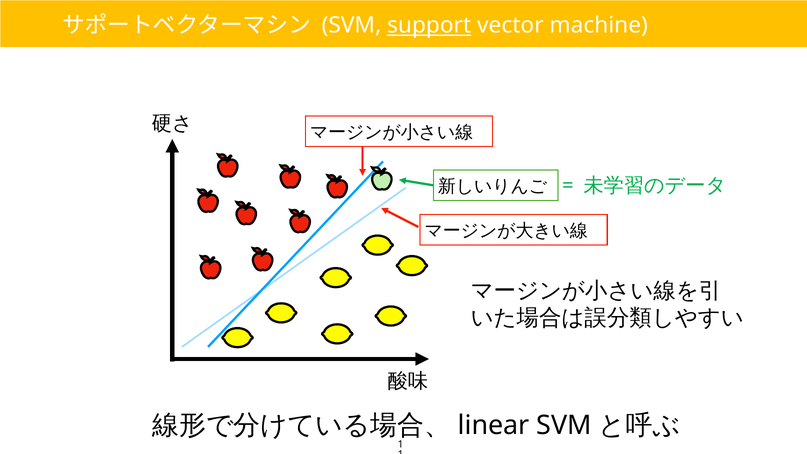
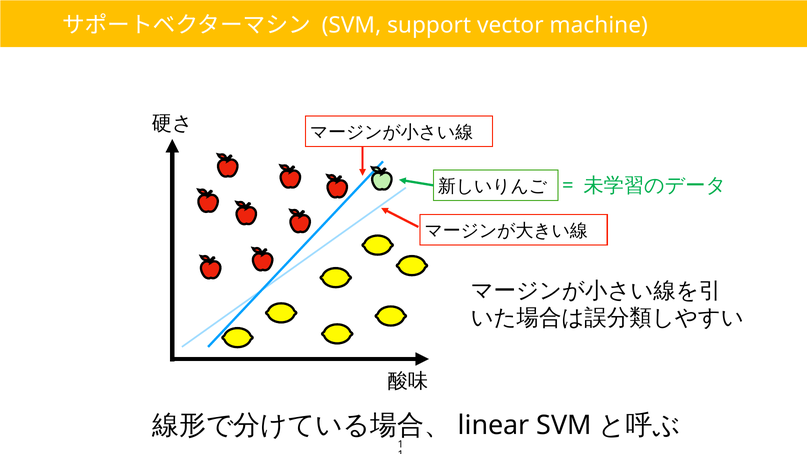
support underline: present -> none (429, 25)
